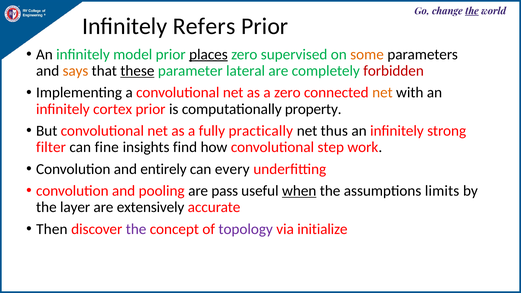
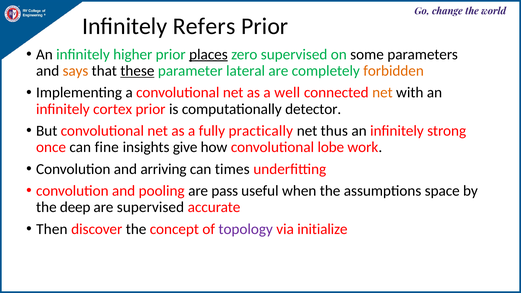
the underline: present -> none (472, 11)
model: model -> higher (133, 54)
some colour: orange -> black (367, 54)
forbidden colour: red -> orange (394, 71)
a zero: zero -> well (287, 93)
property: property -> detector (313, 109)
filter: filter -> once (51, 147)
find: find -> give (185, 147)
step: step -> lobe (331, 147)
entirely: entirely -> arriving (163, 169)
every: every -> times (232, 169)
when underline: present -> none (299, 191)
limits: limits -> space (442, 191)
layer: layer -> deep (75, 207)
are extensively: extensively -> supervised (150, 207)
the colour: purple -> black (136, 229)
